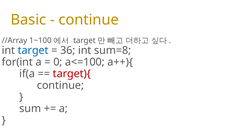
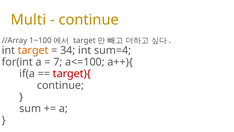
Basic: Basic -> Multi (28, 20)
target colour: blue -> orange (33, 50)
36: 36 -> 34 (68, 50)
sum=8: sum=8 -> sum=4 (113, 50)
0: 0 -> 7 (58, 62)
